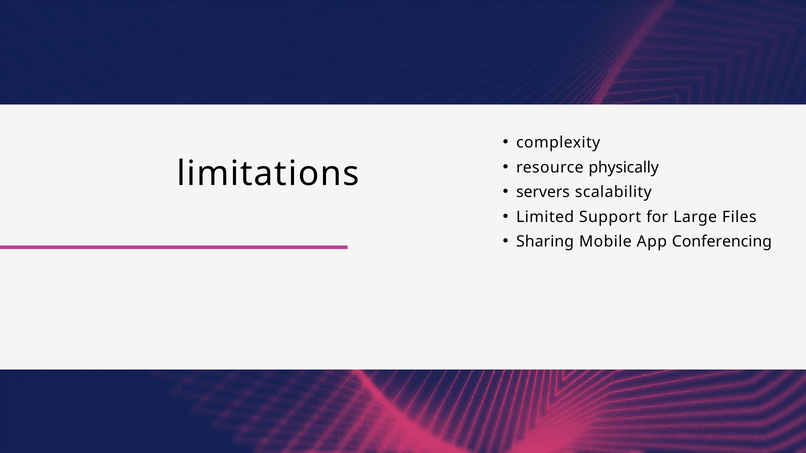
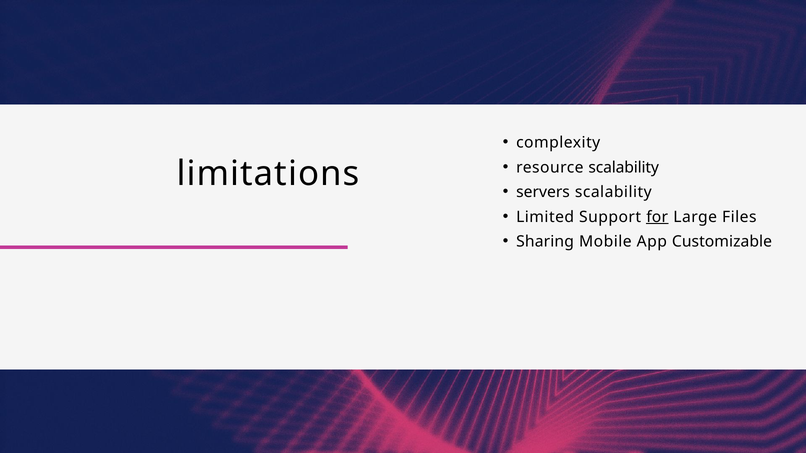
resource physically: physically -> scalability (624, 168)
for underline: none -> present (657, 217)
Conferencing: Conferencing -> Customizable (722, 242)
